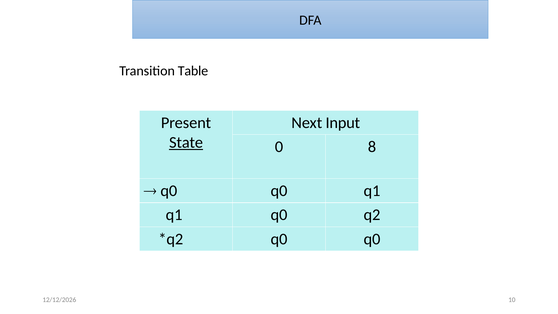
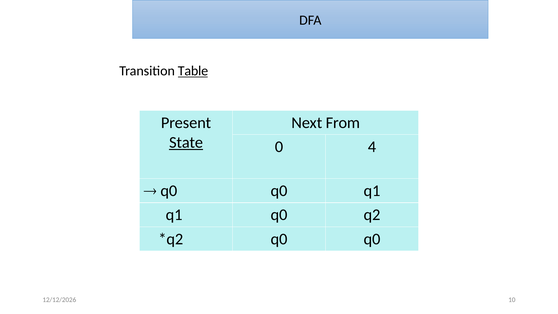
Table underline: none -> present (193, 71)
Input: Input -> From (343, 123)
8: 8 -> 4 (372, 147)
